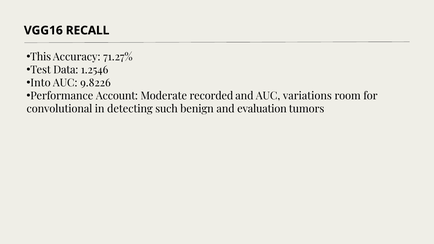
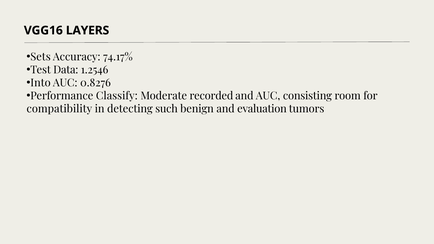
RECALL: RECALL -> LAYERS (88, 30)
This: This -> Sets (41, 57)
71.27%: 71.27% -> 74.17% (118, 57)
9.8226: 9.8226 -> 0.8276 (96, 83)
Account: Account -> Classify (117, 96)
variations: variations -> consisting (307, 96)
convolutional: convolutional -> compatibility (59, 109)
